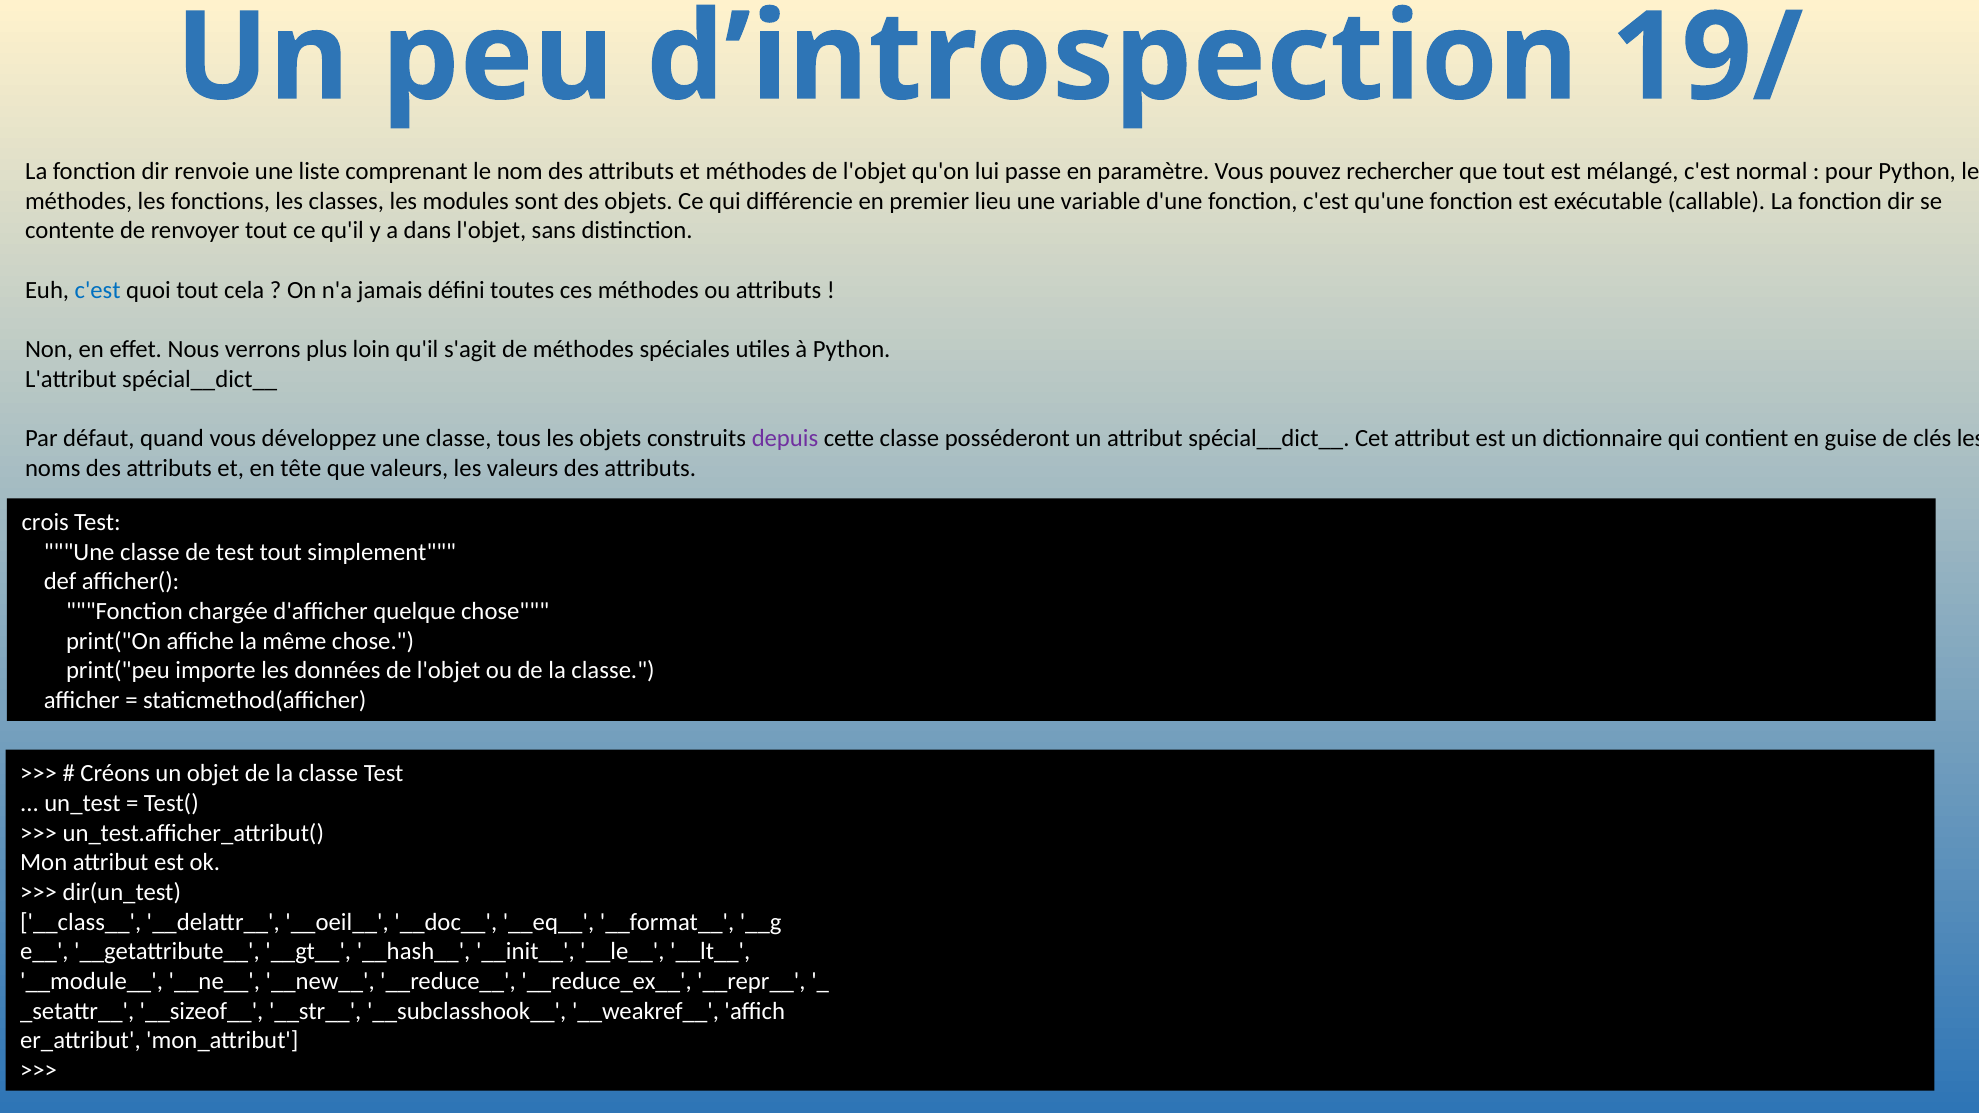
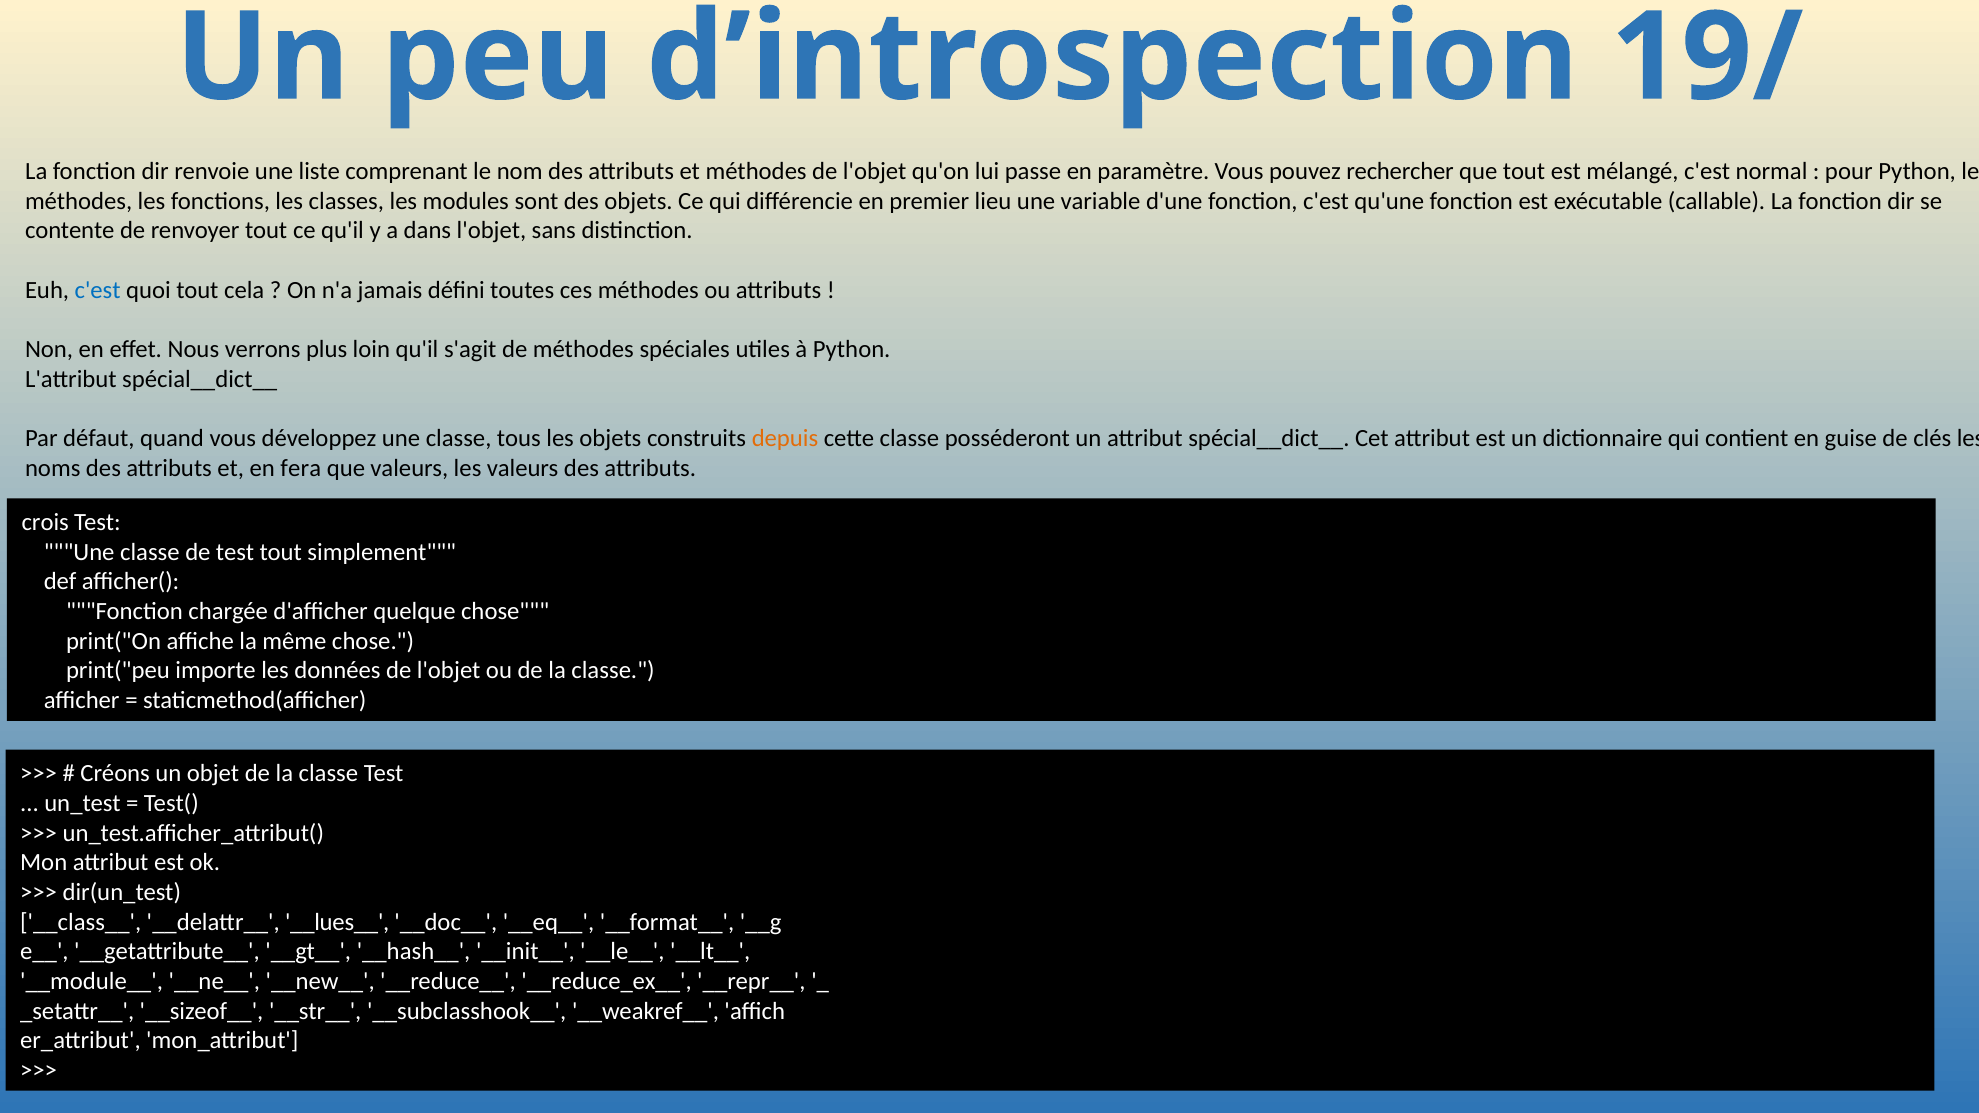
depuis colour: purple -> orange (785, 439)
tête: tête -> fera (301, 468)
__oeil__: __oeil__ -> __lues__ (337, 922)
